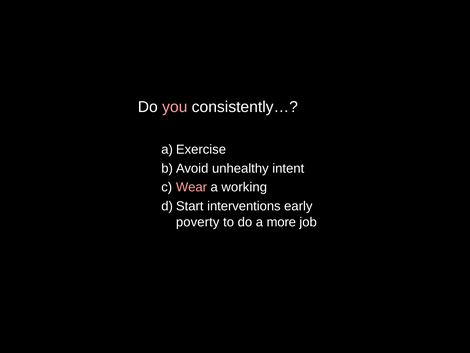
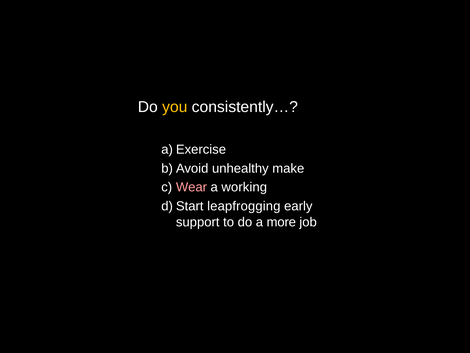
you colour: pink -> yellow (175, 107)
intent: intent -> make (288, 168)
interventions: interventions -> leapfrogging (244, 206)
poverty: poverty -> support (198, 222)
